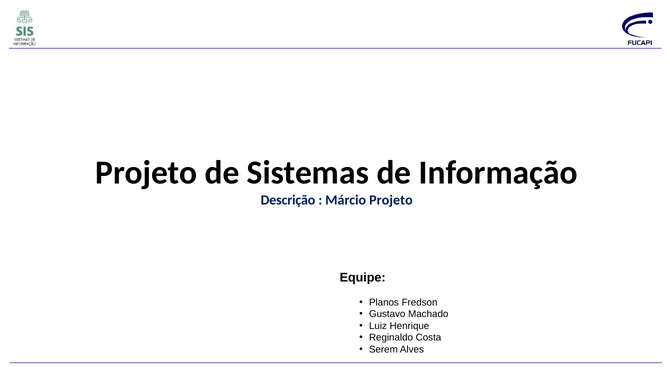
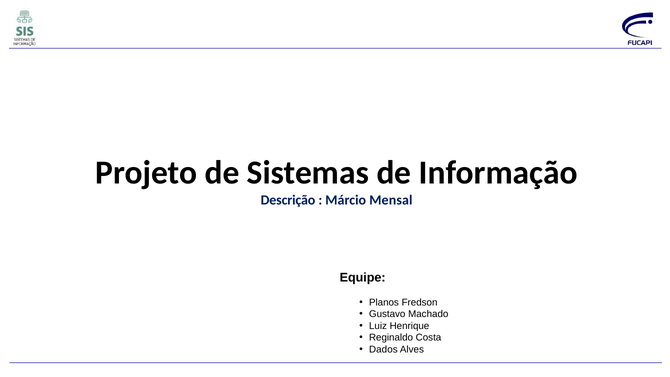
Márcio Projeto: Projeto -> Mensal (391, 200)
Serem: Serem -> Dados (383, 349)
